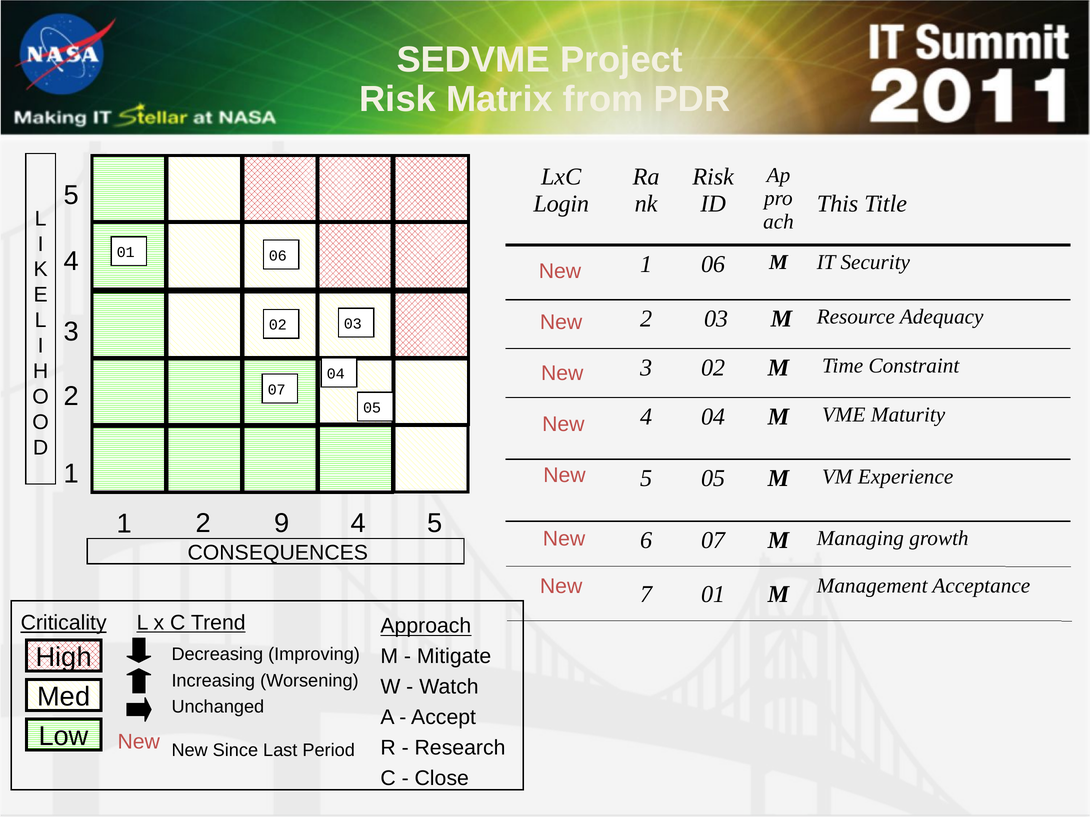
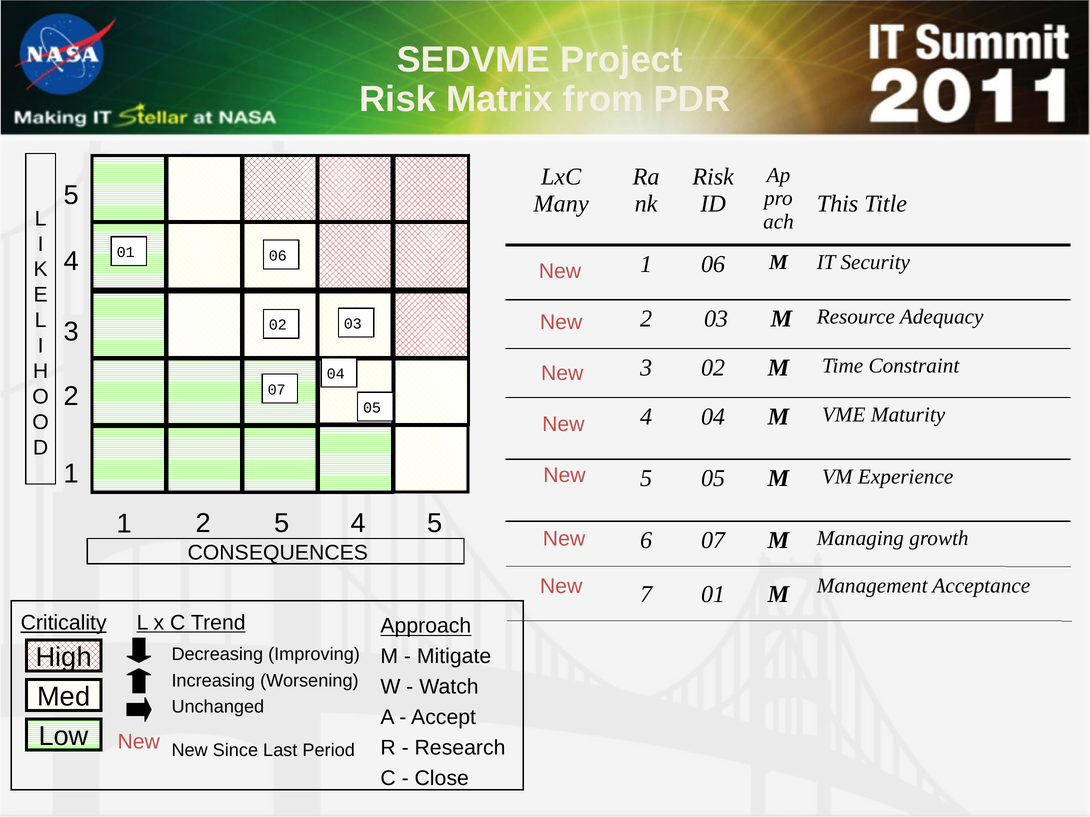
Login: Login -> Many (561, 204)
2 9: 9 -> 5 (282, 524)
